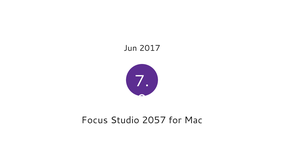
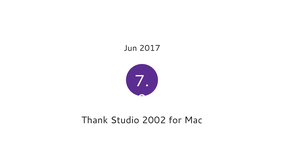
Focus: Focus -> Thank (95, 120)
2057: 2057 -> 2002 (154, 120)
